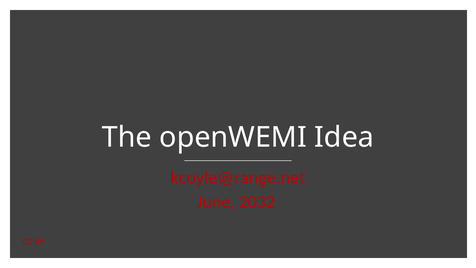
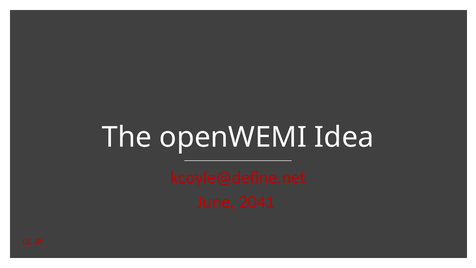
kcoyle@range.net: kcoyle@range.net -> kcoyle@define.net (238, 177)
2032: 2032 -> 2041 (257, 202)
